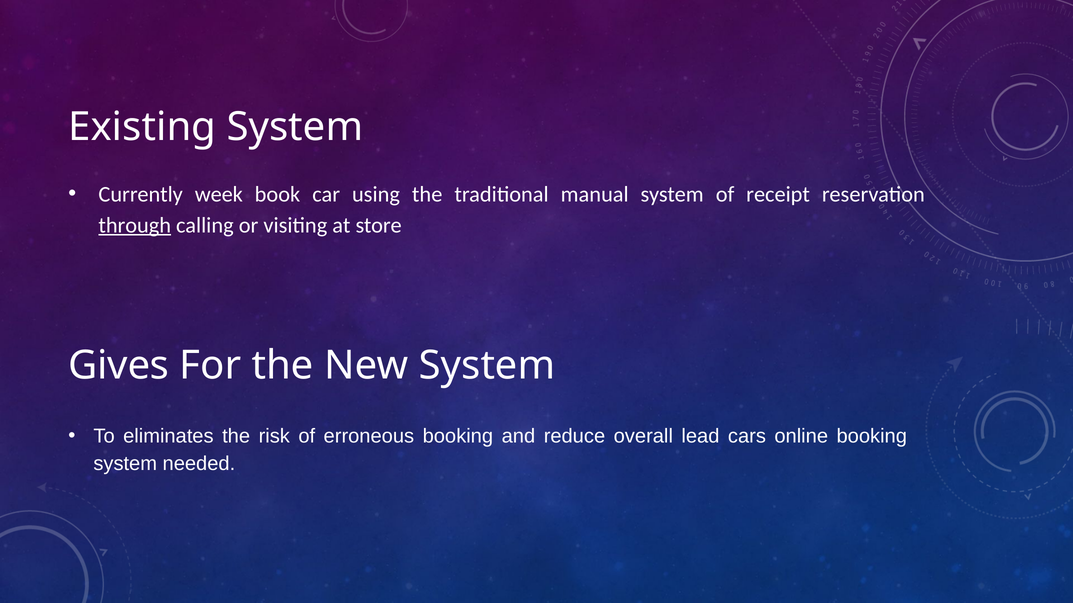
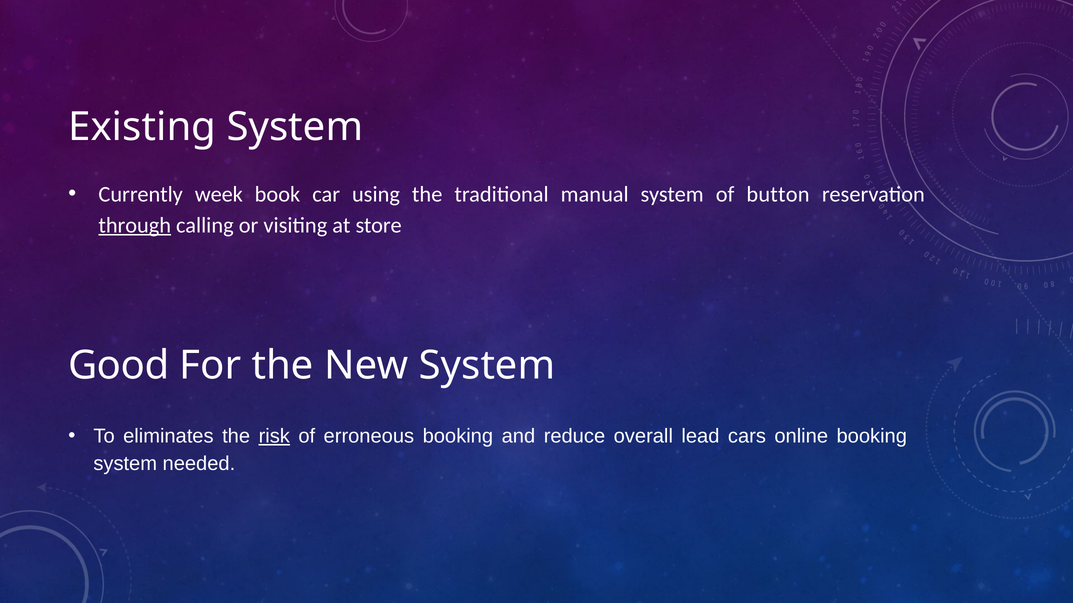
receipt: receipt -> button (778, 195)
Gives: Gives -> Good (119, 366)
risk underline: none -> present (274, 437)
